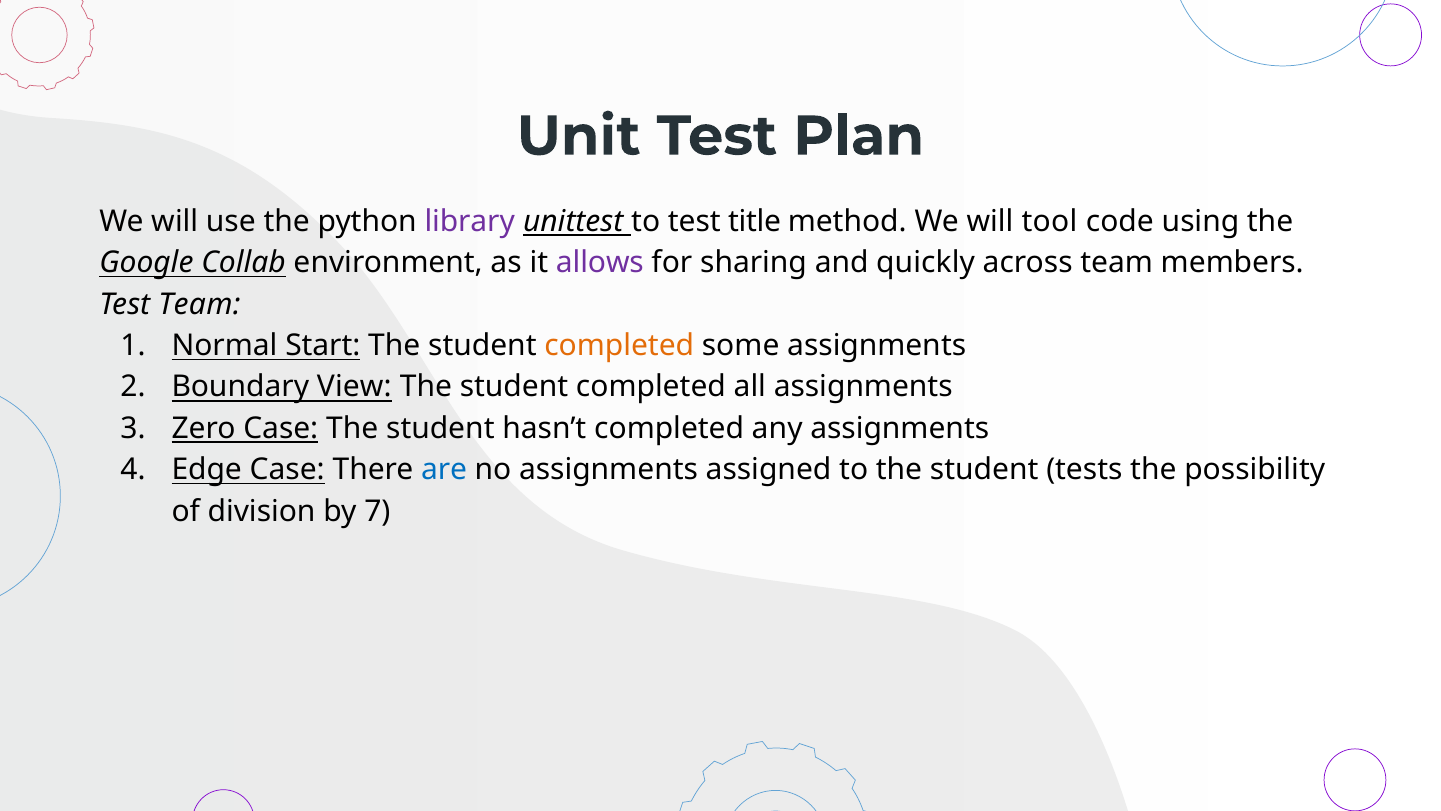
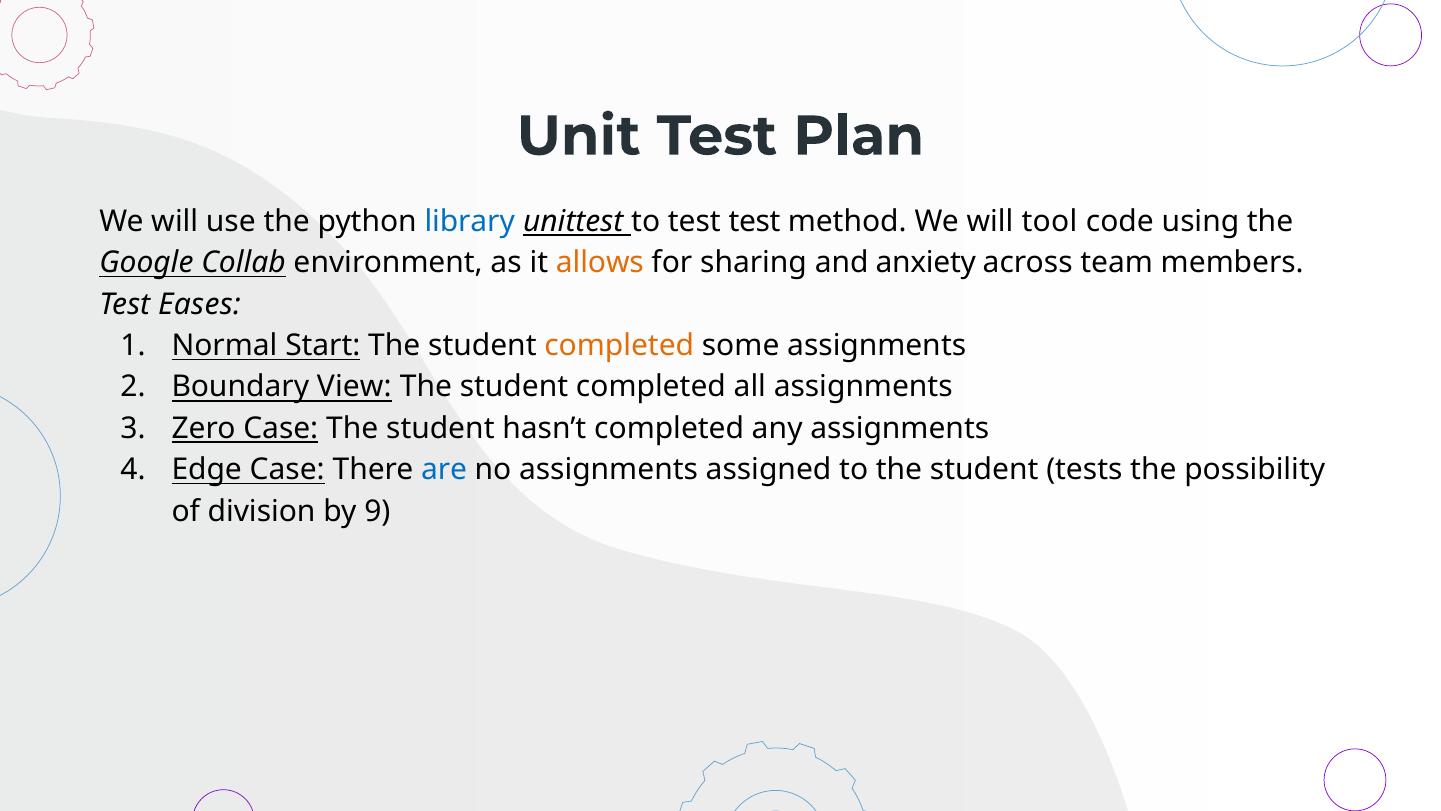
library colour: purple -> blue (470, 221)
test title: title -> test (755, 221)
allows colour: purple -> orange (600, 263)
quickly: quickly -> anxiety (926, 263)
Test Team: Team -> Eases (199, 304)
7: 7 -> 9 (377, 511)
